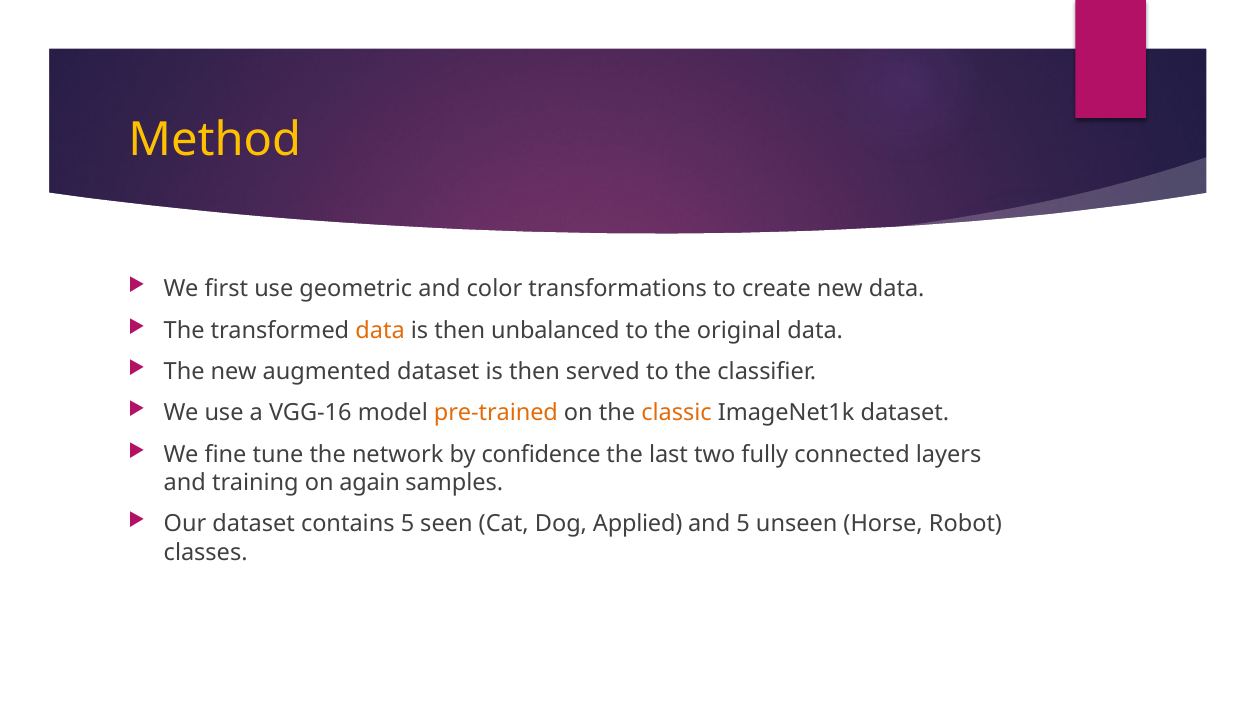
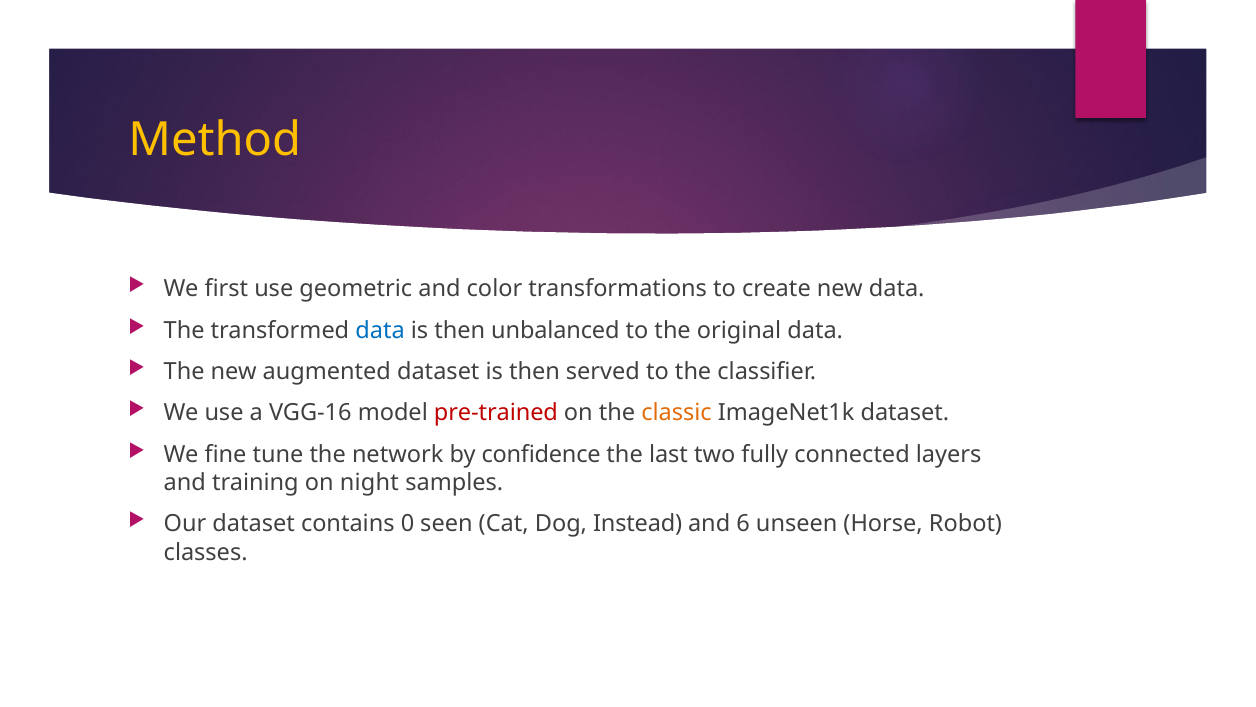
data colour: orange -> blue (380, 330)
pre-trained colour: orange -> red (496, 413)
again: again -> night (369, 482)
contains 5: 5 -> 0 (408, 524)
Applied: Applied -> Instead (638, 524)
and 5: 5 -> 6 (743, 524)
